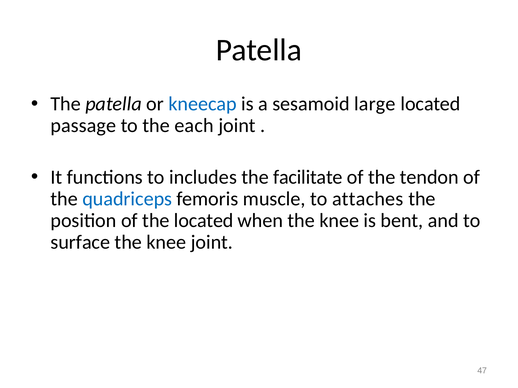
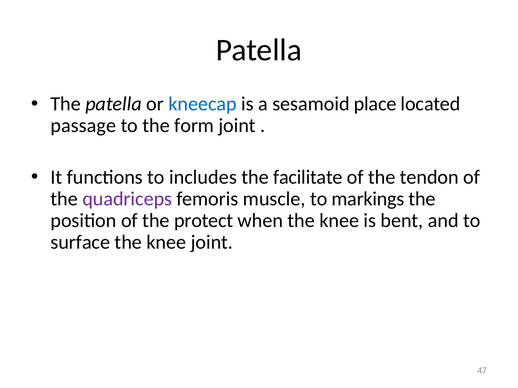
large: large -> place (375, 104)
each: each -> form (194, 126)
quadriceps colour: blue -> purple (127, 199)
attaches: attaches -> markings (368, 199)
the located: located -> protect (204, 221)
